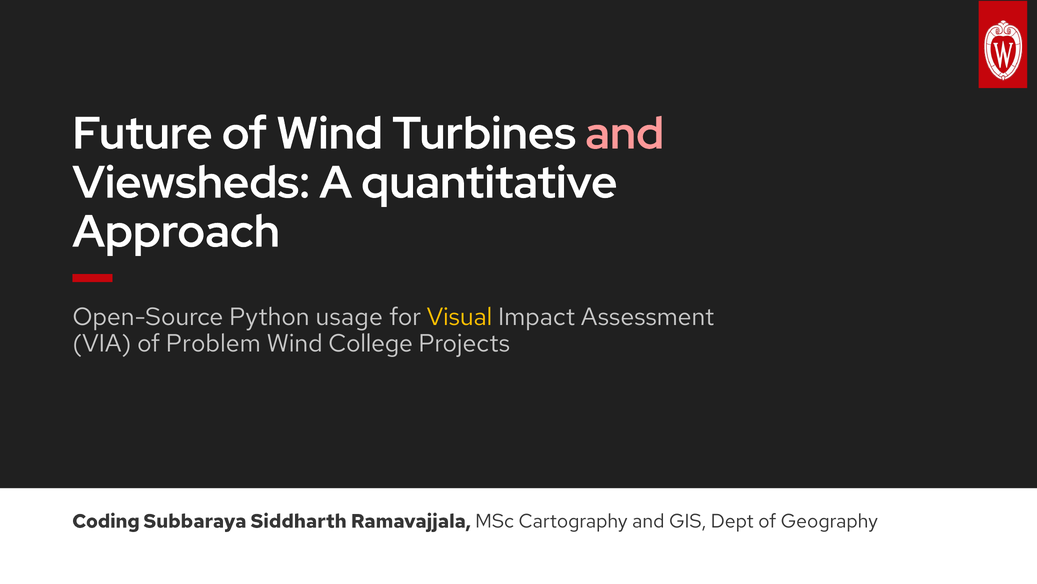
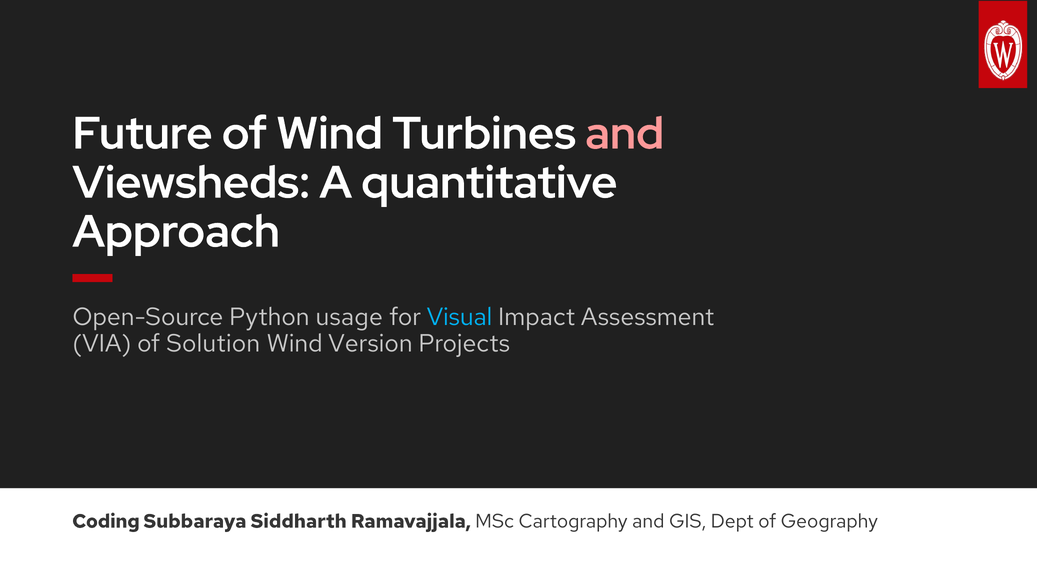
Visual colour: yellow -> light blue (460, 316)
Problem: Problem -> Solution (213, 343)
College: College -> Version (370, 343)
